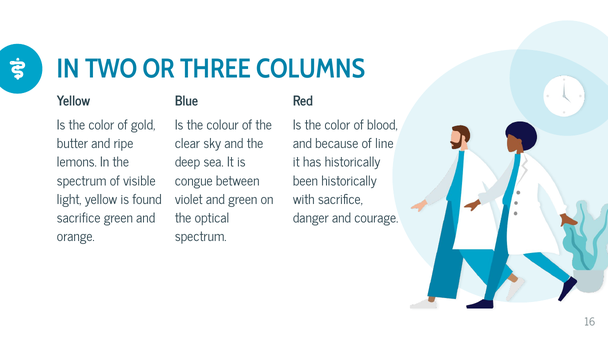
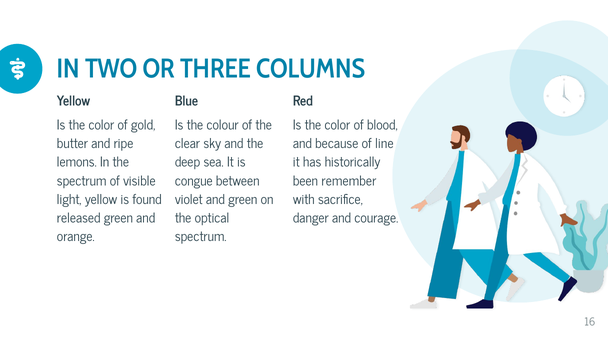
been historically: historically -> remember (349, 181)
sacrifice: sacrifice -> released (79, 218)
